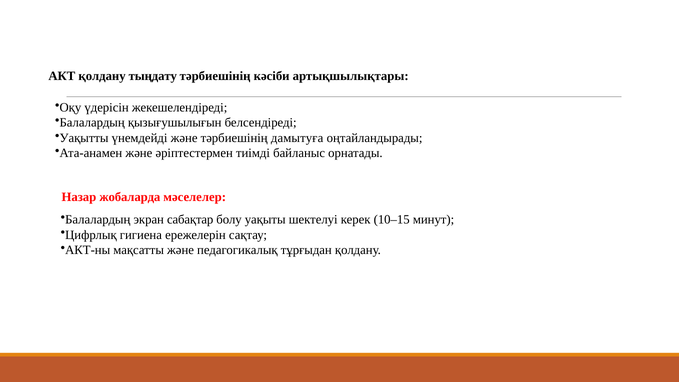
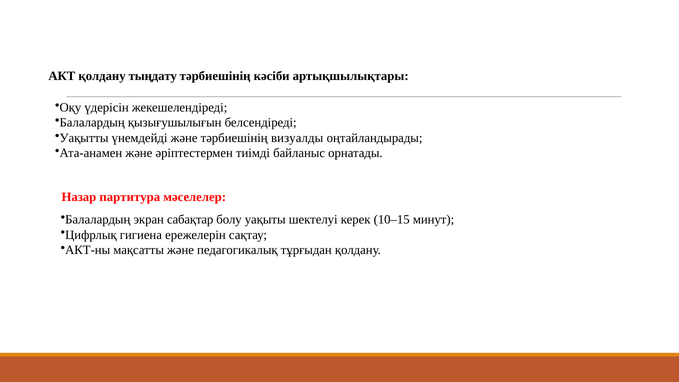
дамытуға: дамытуға -> визуалды (297, 138)
жобаларда: жобаларда -> партитура (130, 197)
